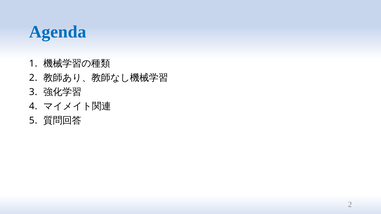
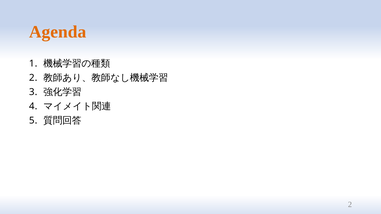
Agenda colour: blue -> orange (58, 32)
